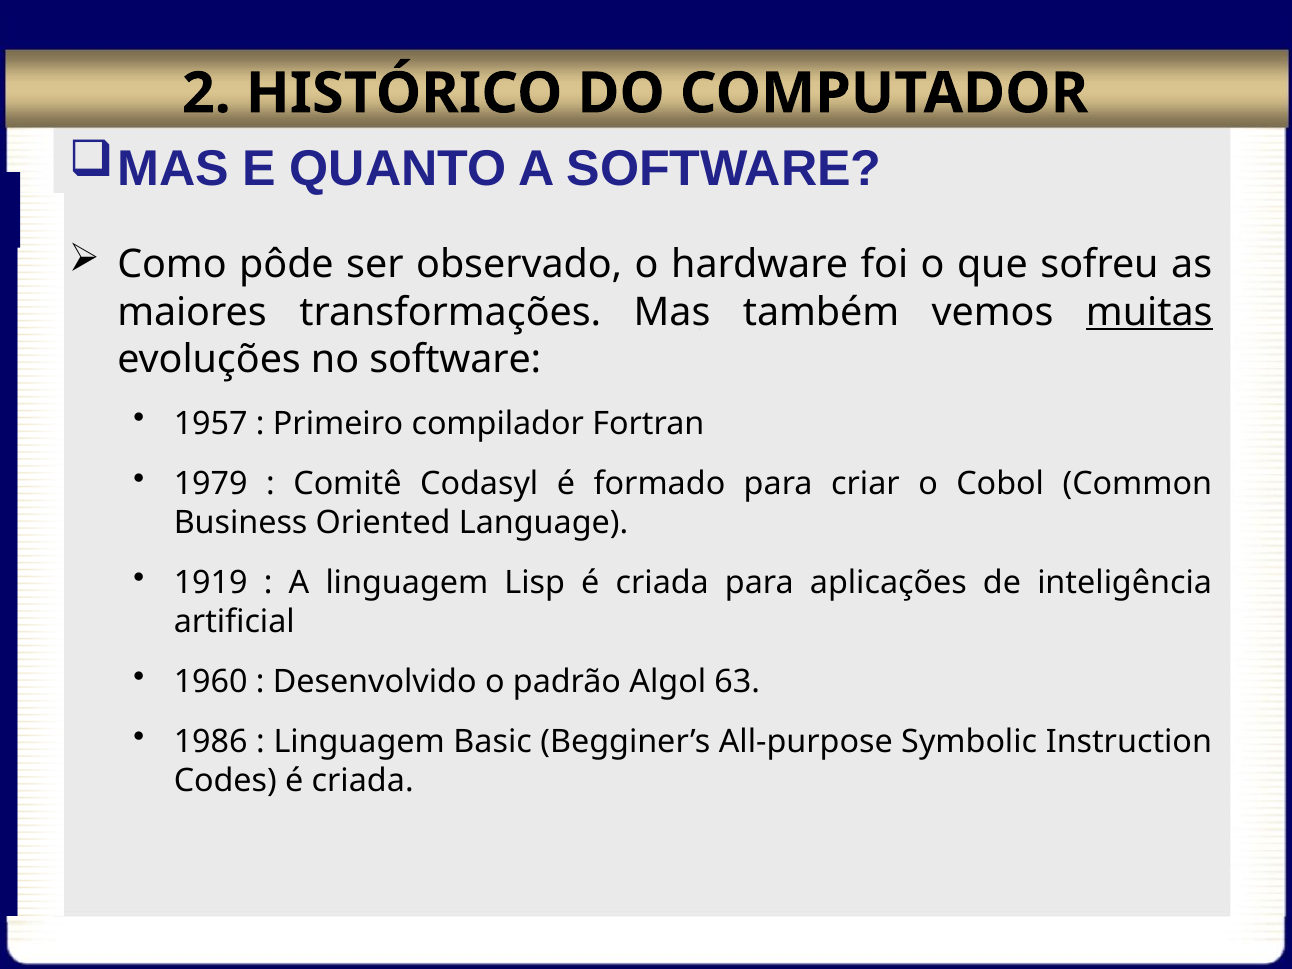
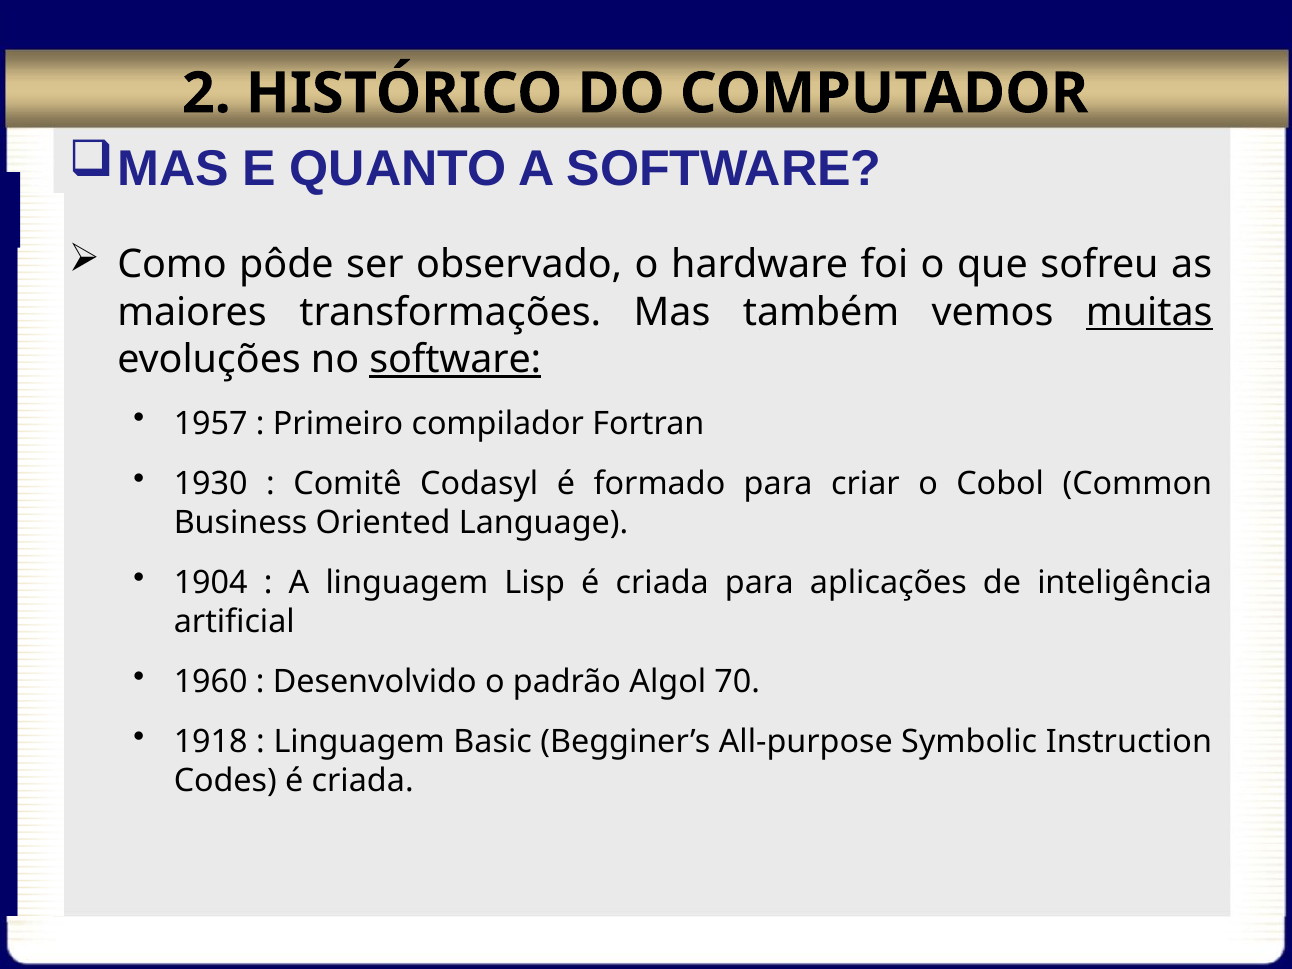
software underline: none -> present (455, 359)
1979: 1979 -> 1930 (211, 484)
1919: 1919 -> 1904 (211, 583)
63: 63 -> 70 (737, 682)
1986: 1986 -> 1918 (211, 742)
